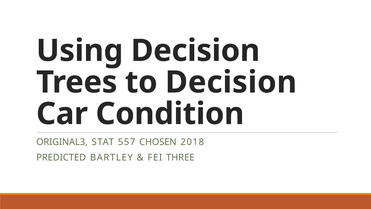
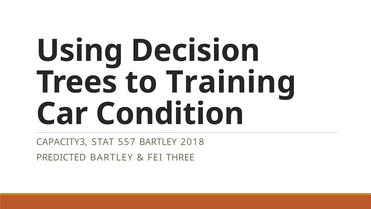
to Decision: Decision -> Training (231, 82)
ORIGINAL3: ORIGINAL3 -> CAPACITY3 (62, 142)
557 CHOSEN: CHOSEN -> BARTLEY (158, 142)
